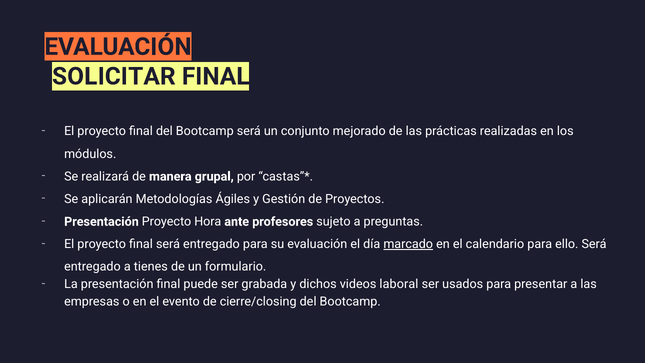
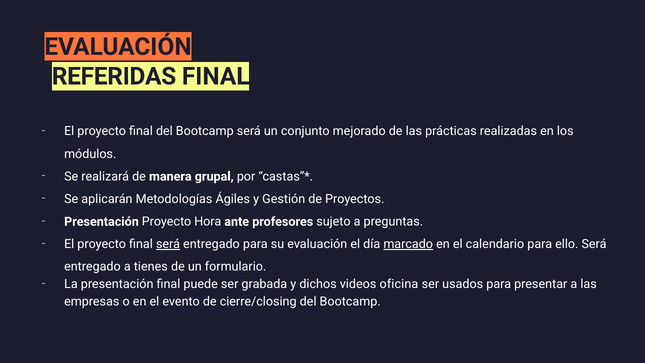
SOLICITAR: SOLICITAR -> REFERIDAS (114, 76)
será underline: none -> present (168, 244)
laboral: laboral -> oficina (399, 284)
